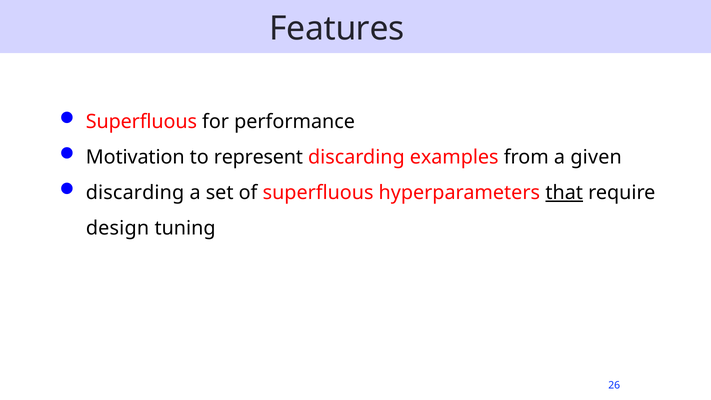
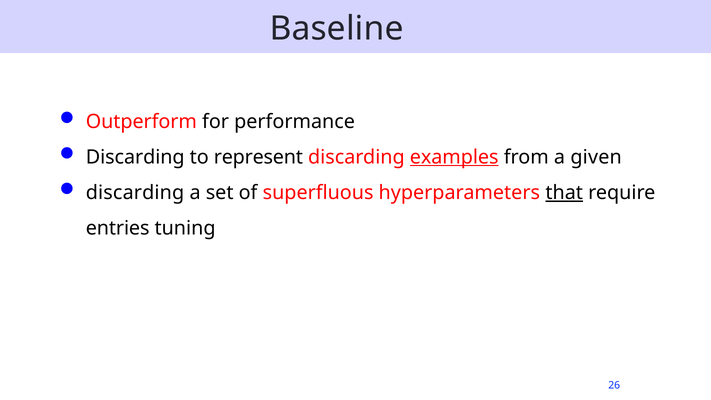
Features: Features -> Baseline (337, 29)
Superfluous: Superfluous -> Outperform (141, 122)
Motivation: Motivation -> Discarding (135, 157)
examples underline: none -> present (454, 157)
design: design -> entries (118, 228)
